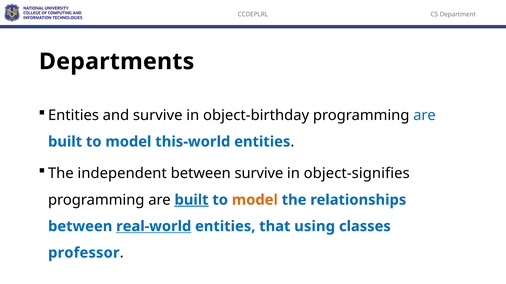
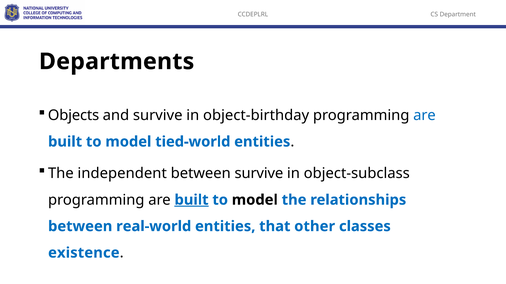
Entities: Entities -> Objects (74, 115)
this-world: this-world -> tied-world (193, 142)
object-signifies: object-signifies -> object-subclass (357, 174)
model colour: orange -> black (255, 200)
real-world underline: present -> none (154, 227)
using: using -> other (315, 227)
professor: professor -> existence (84, 253)
